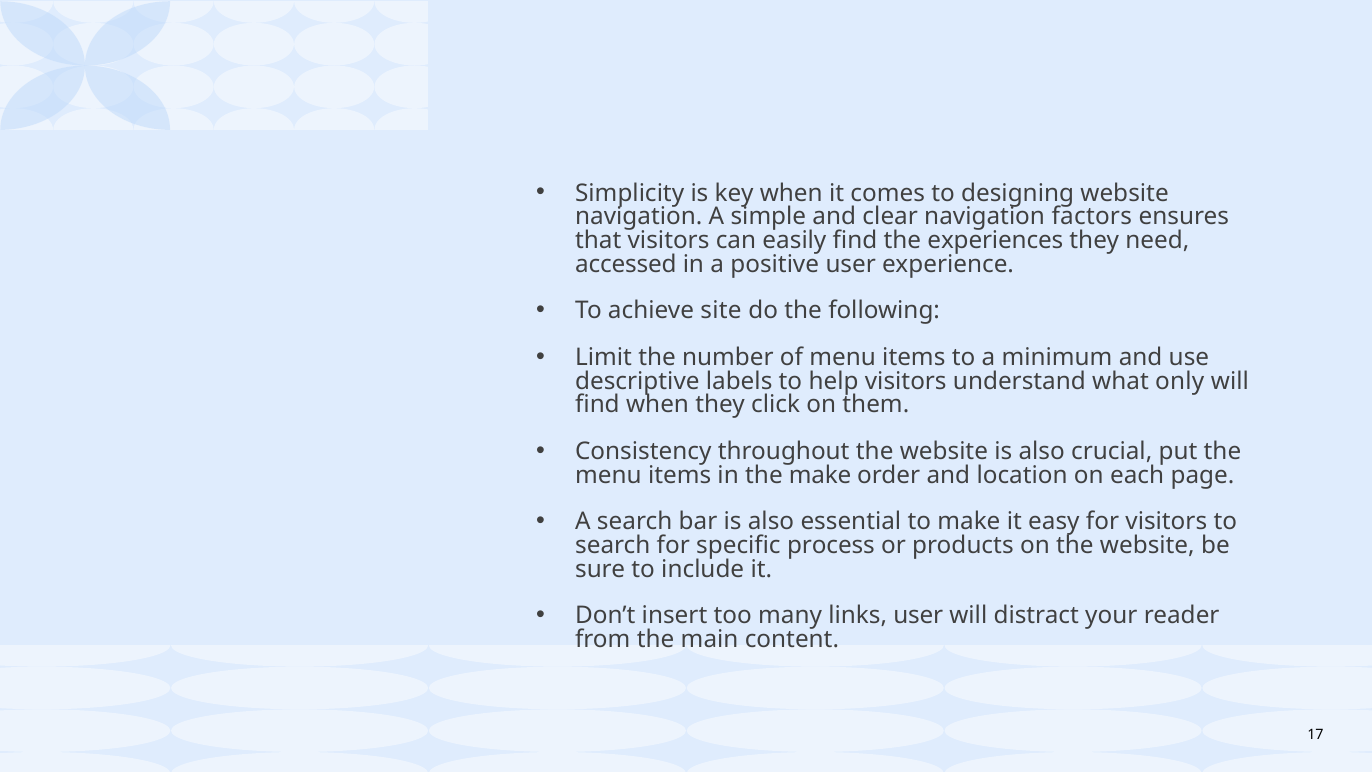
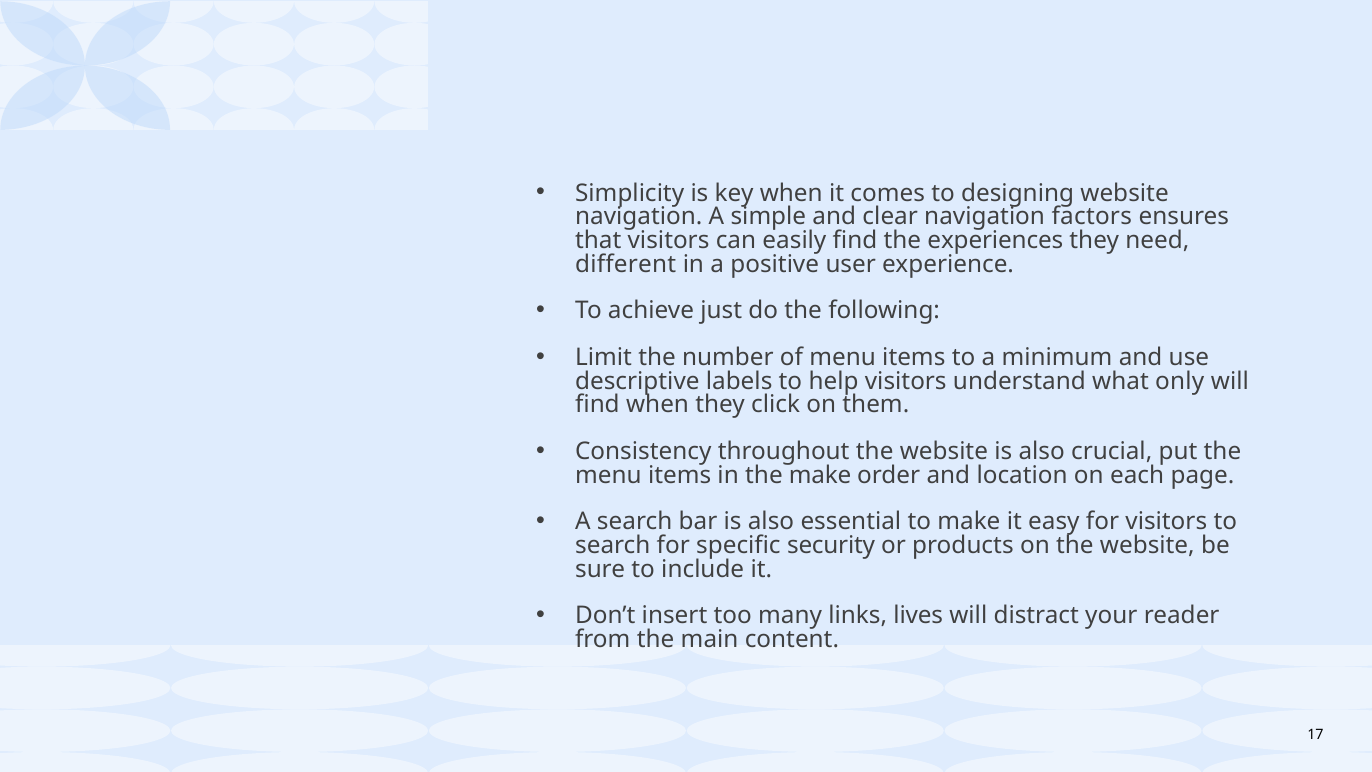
accessed: accessed -> different (626, 264)
site: site -> just (721, 311)
process: process -> security (831, 545)
links user: user -> lives (918, 616)
